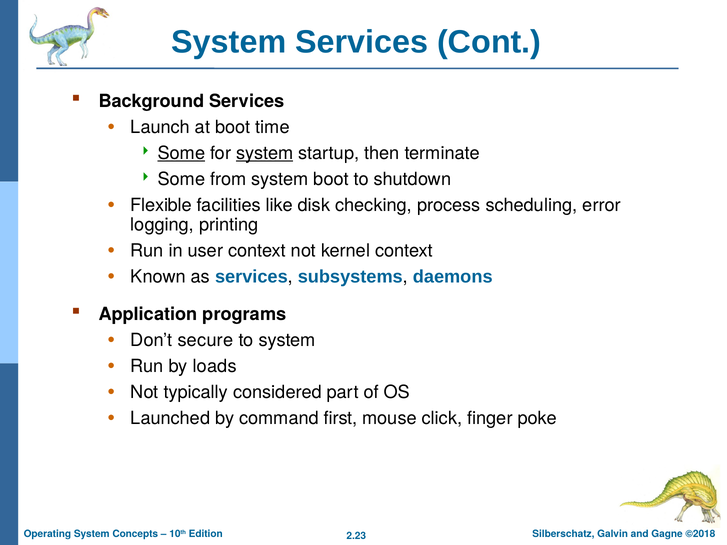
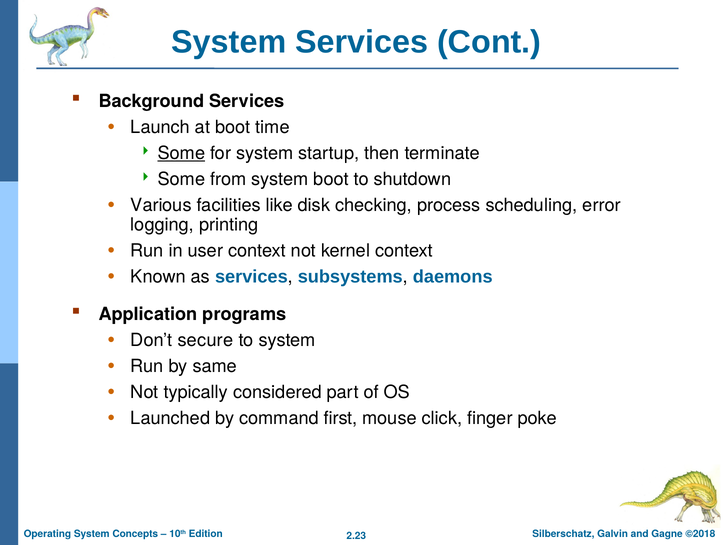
system underline: present -> none (265, 153)
Flexible: Flexible -> Various (161, 205)
loads: loads -> same (215, 367)
